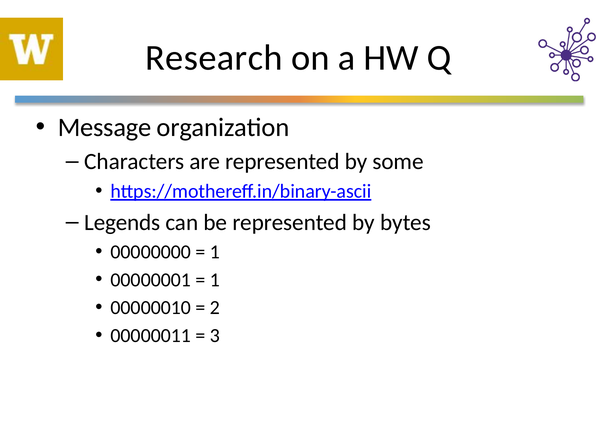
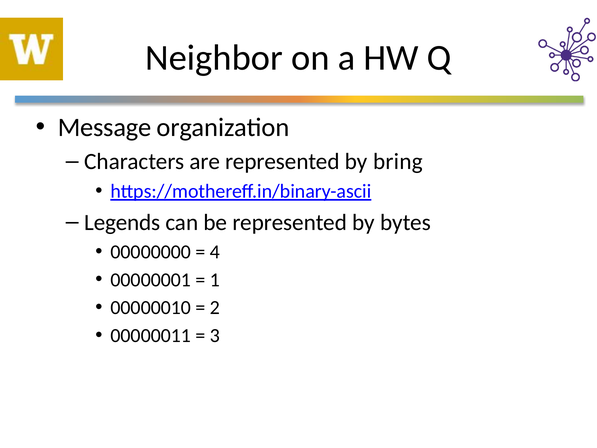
Research: Research -> Neighbor (214, 58)
some: some -> bring (398, 162)
1: 1 -> 4 (215, 252)
